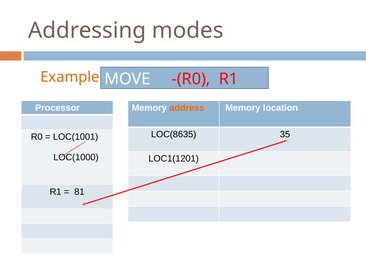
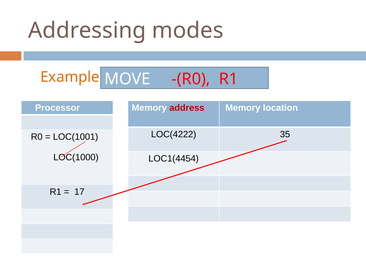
address colour: orange -> red (187, 108)
LOC(8635: LOC(8635 -> LOC(4222 (174, 134)
LOC1(1201: LOC1(1201 -> LOC1(4454 (174, 158)
81: 81 -> 17 (79, 191)
